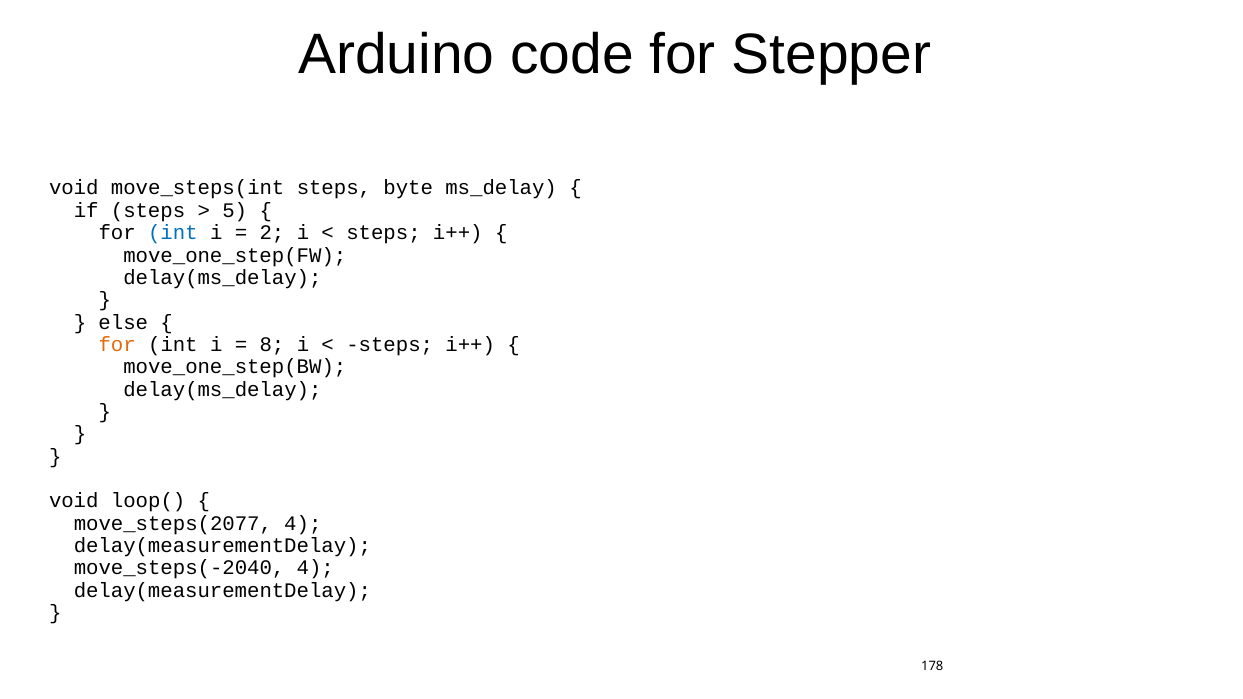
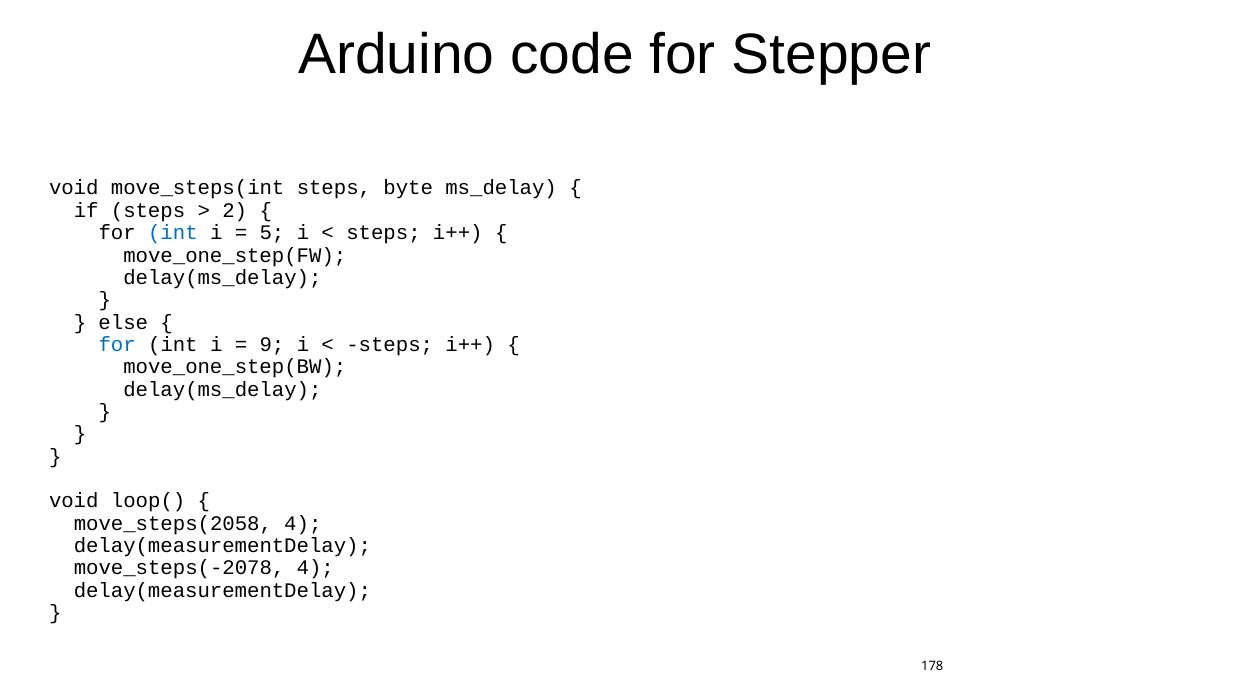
5: 5 -> 2 (235, 211)
2: 2 -> 5 (272, 233)
for colour: orange -> blue (117, 345)
8: 8 -> 9 (272, 345)
move_steps(2077: move_steps(2077 -> move_steps(2058 (173, 523)
move_steps(-2040: move_steps(-2040 -> move_steps(-2078 (179, 568)
